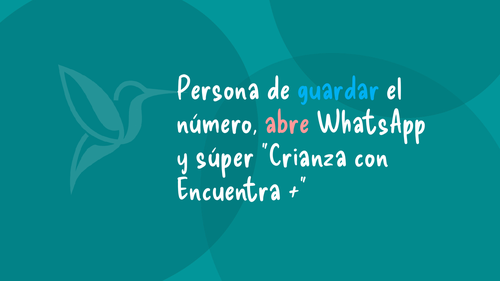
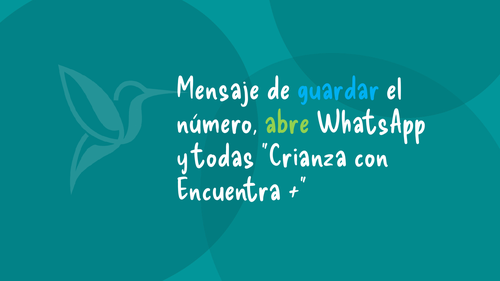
Persona: Persona -> Mensaje (218, 89)
abre colour: pink -> light green (287, 123)
súper: súper -> todas (225, 157)
